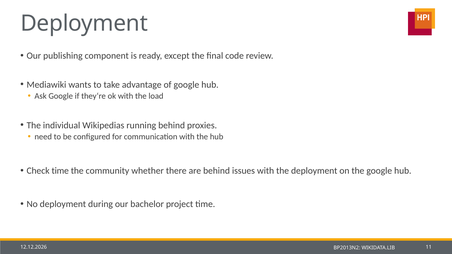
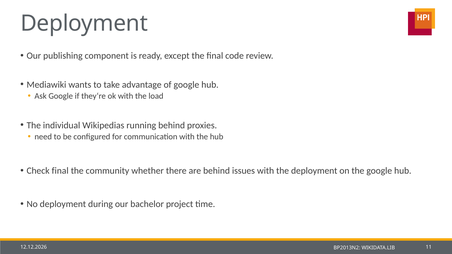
Check time: time -> final (60, 171)
